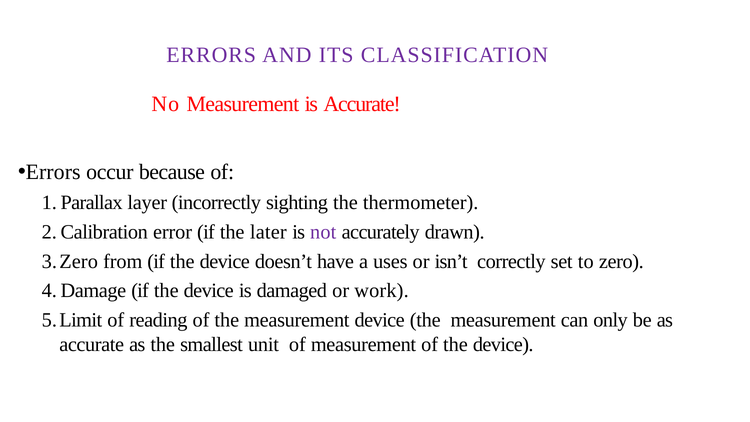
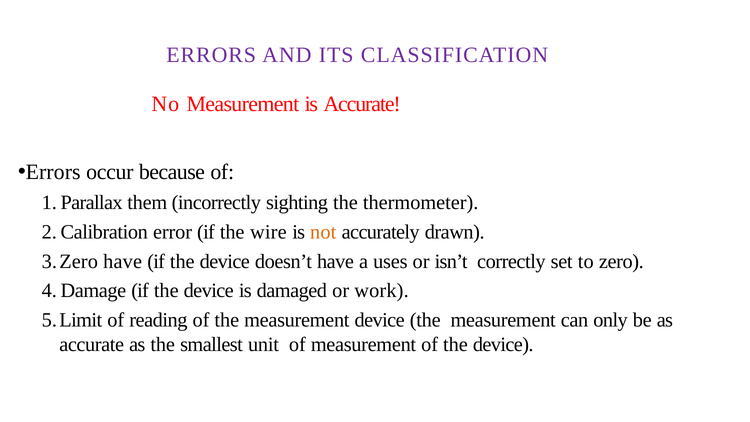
layer: layer -> them (147, 202)
later: later -> wire (268, 232)
not colour: purple -> orange (323, 232)
from: from -> have (123, 261)
